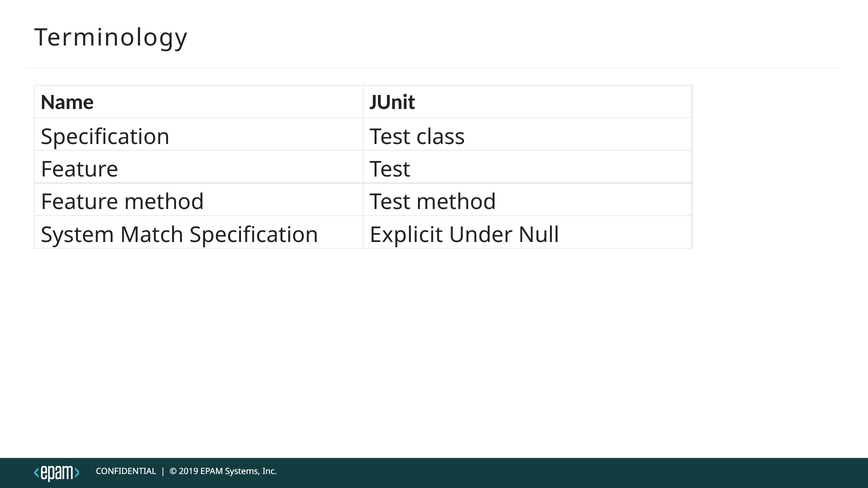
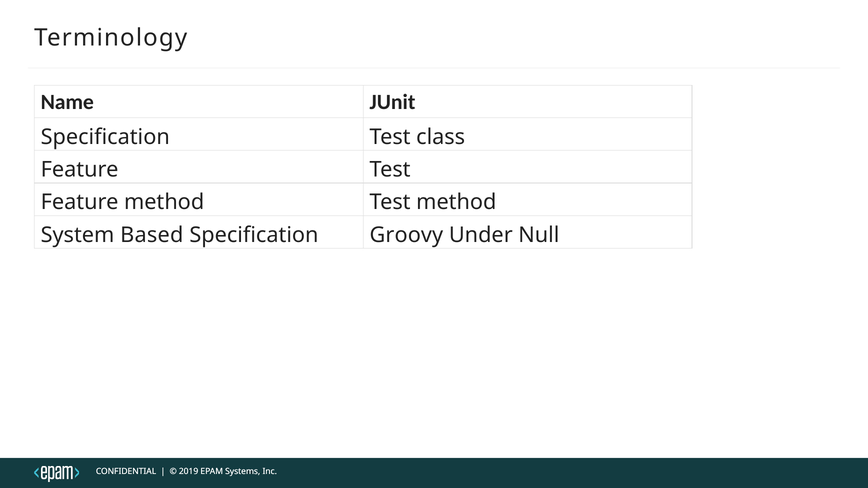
Match: Match -> Based (152, 235)
Explicit: Explicit -> Groovy (406, 235)
